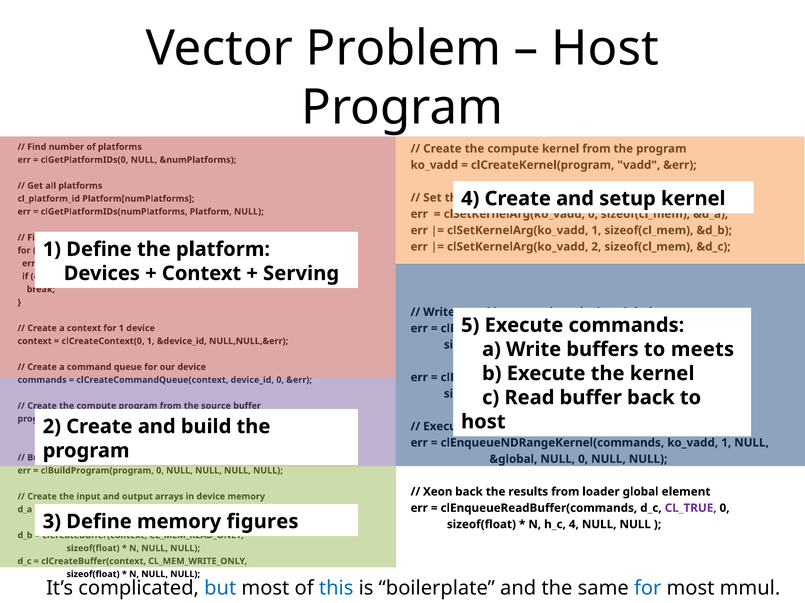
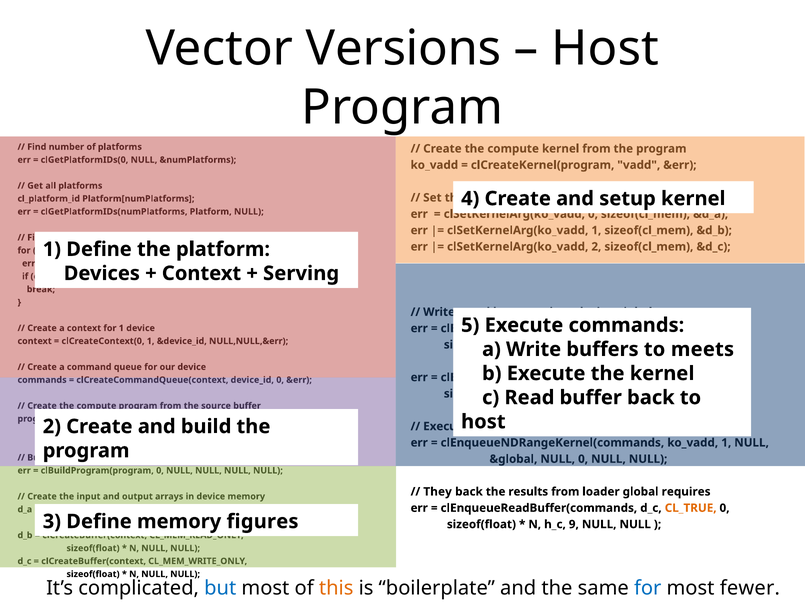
Problem: Problem -> Versions (404, 48)
Xeon: Xeon -> They (438, 492)
element: element -> requires (686, 492)
CL_TRUE colour: purple -> orange (691, 509)
h_c 4: 4 -> 9 (574, 525)
this colour: blue -> orange (336, 589)
mmul: mmul -> fewer (750, 589)
